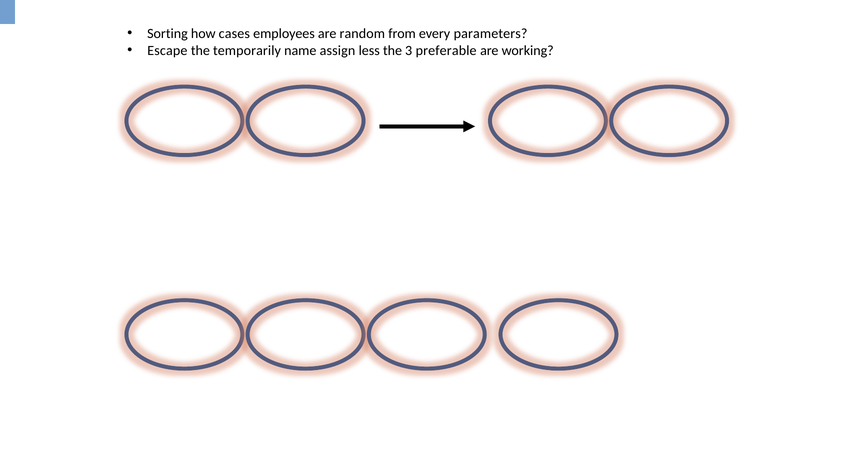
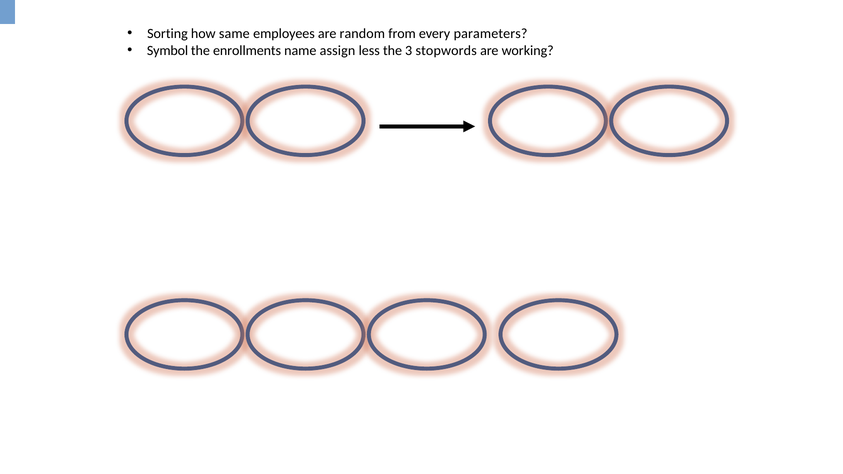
cases: cases -> same (234, 34)
Escape: Escape -> Symbol (168, 50)
temporarily: temporarily -> enrollments (247, 50)
preferable: preferable -> stopwords (446, 50)
